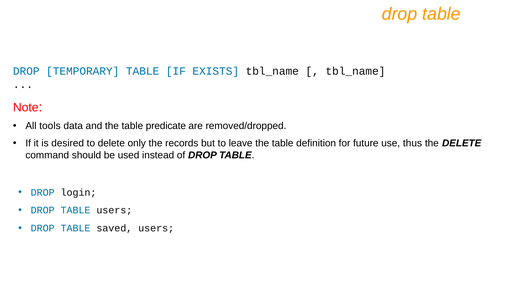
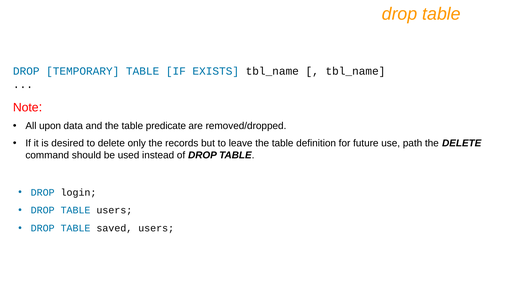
tools: tools -> upon (50, 126)
thus: thus -> path (413, 143)
